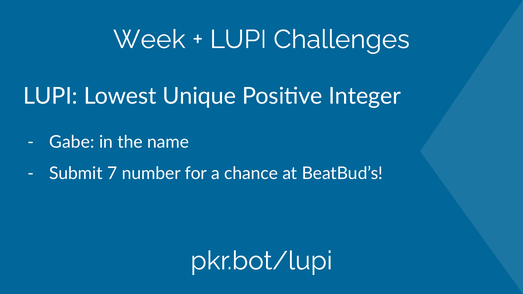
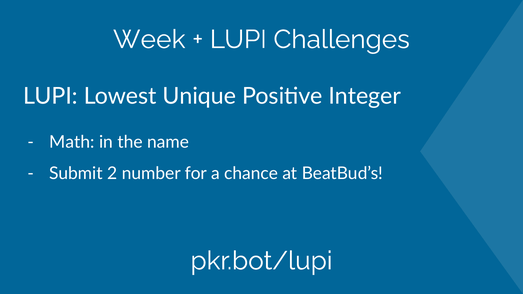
Gabe: Gabe -> Math (72, 142)
7: 7 -> 2 (112, 174)
